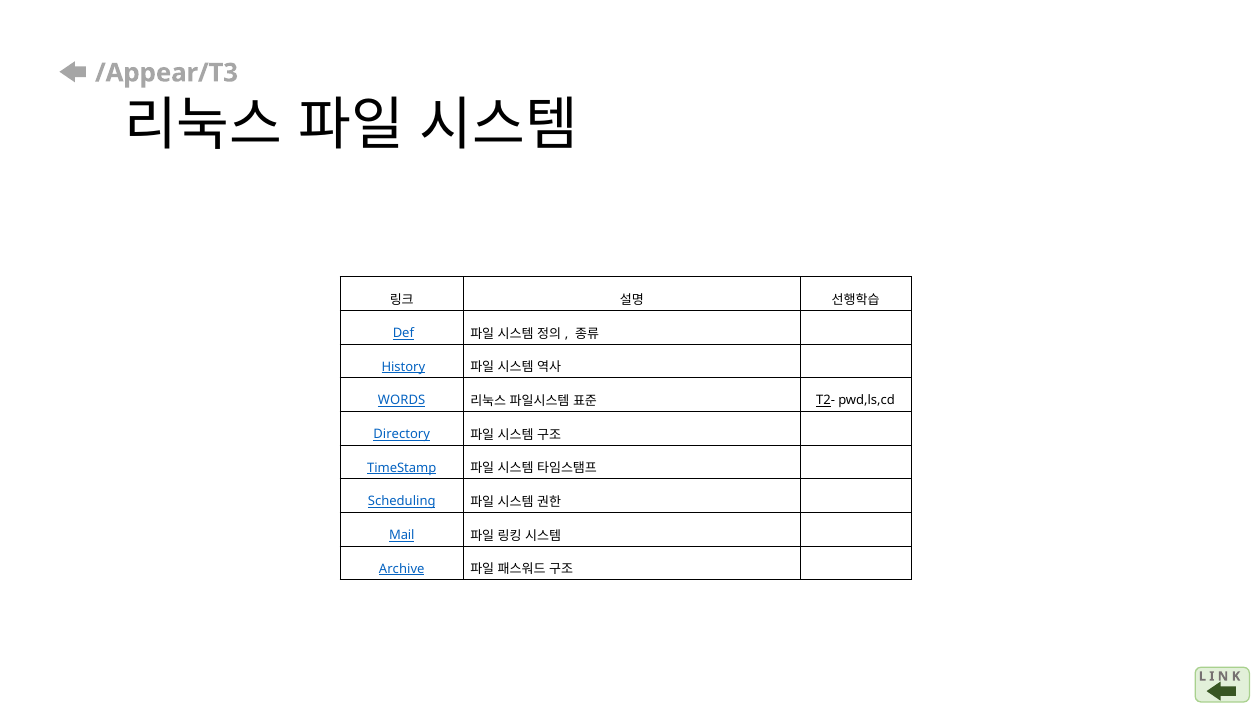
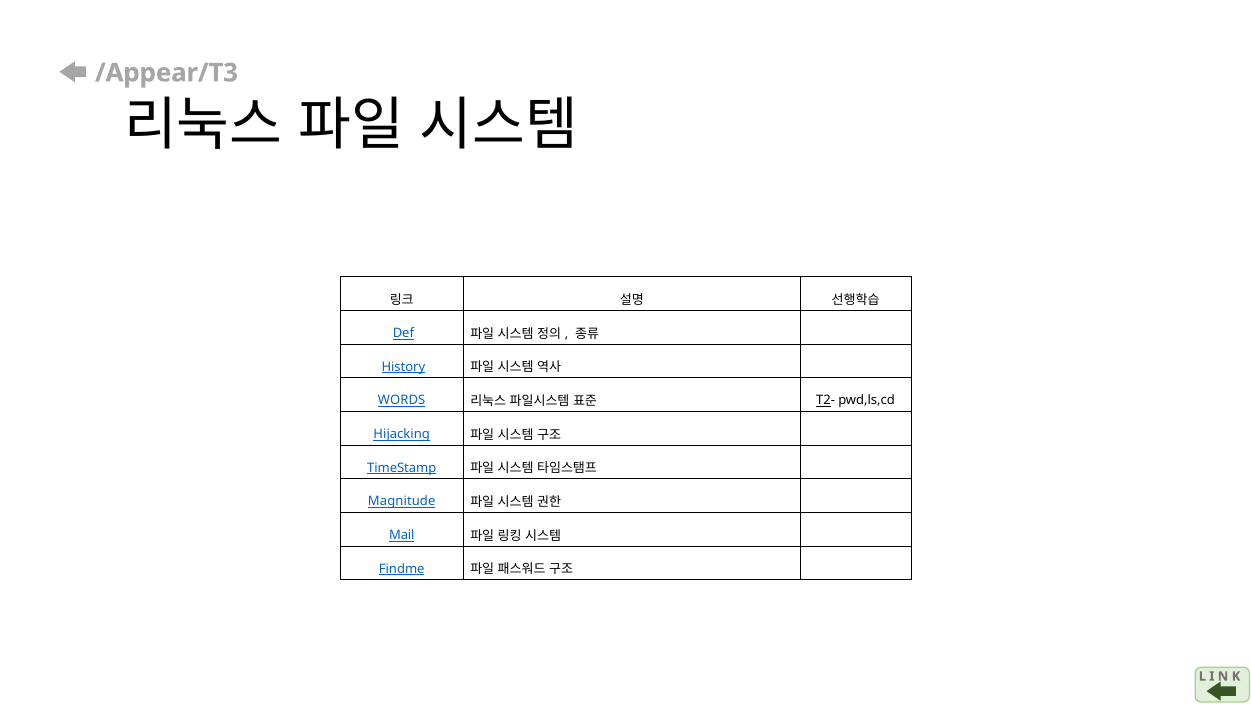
Directory: Directory -> Hijacking (402, 434)
Scheduling: Scheduling -> Magnitude (402, 501)
Archive: Archive -> Findme (402, 569)
